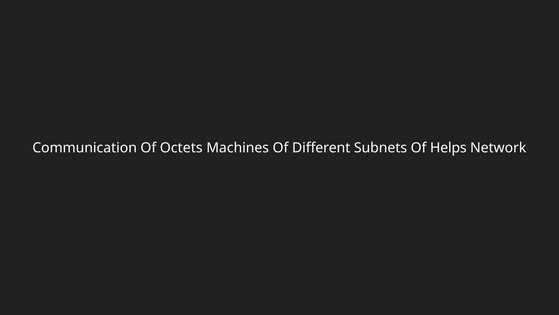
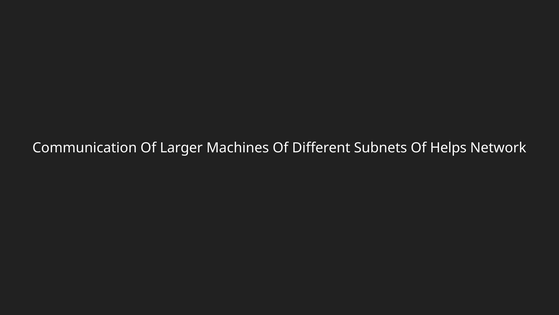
Octets: Octets -> Larger (181, 147)
